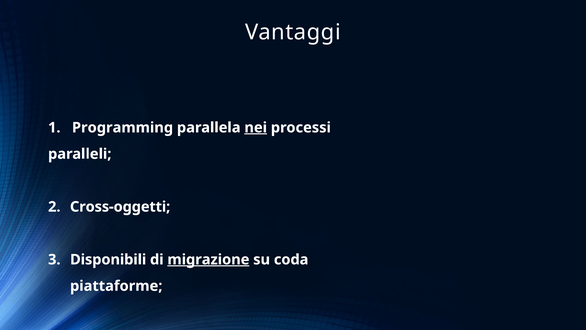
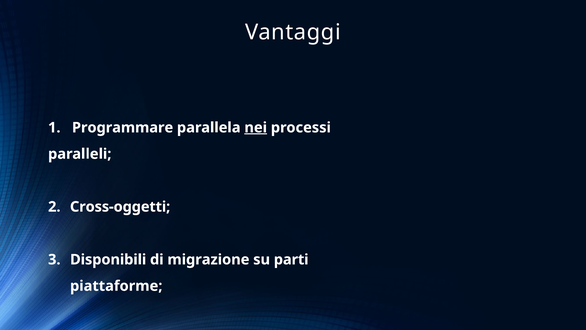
Programming: Programming -> Programmare (123, 127)
migrazione underline: present -> none (208, 259)
coda: coda -> parti (291, 259)
